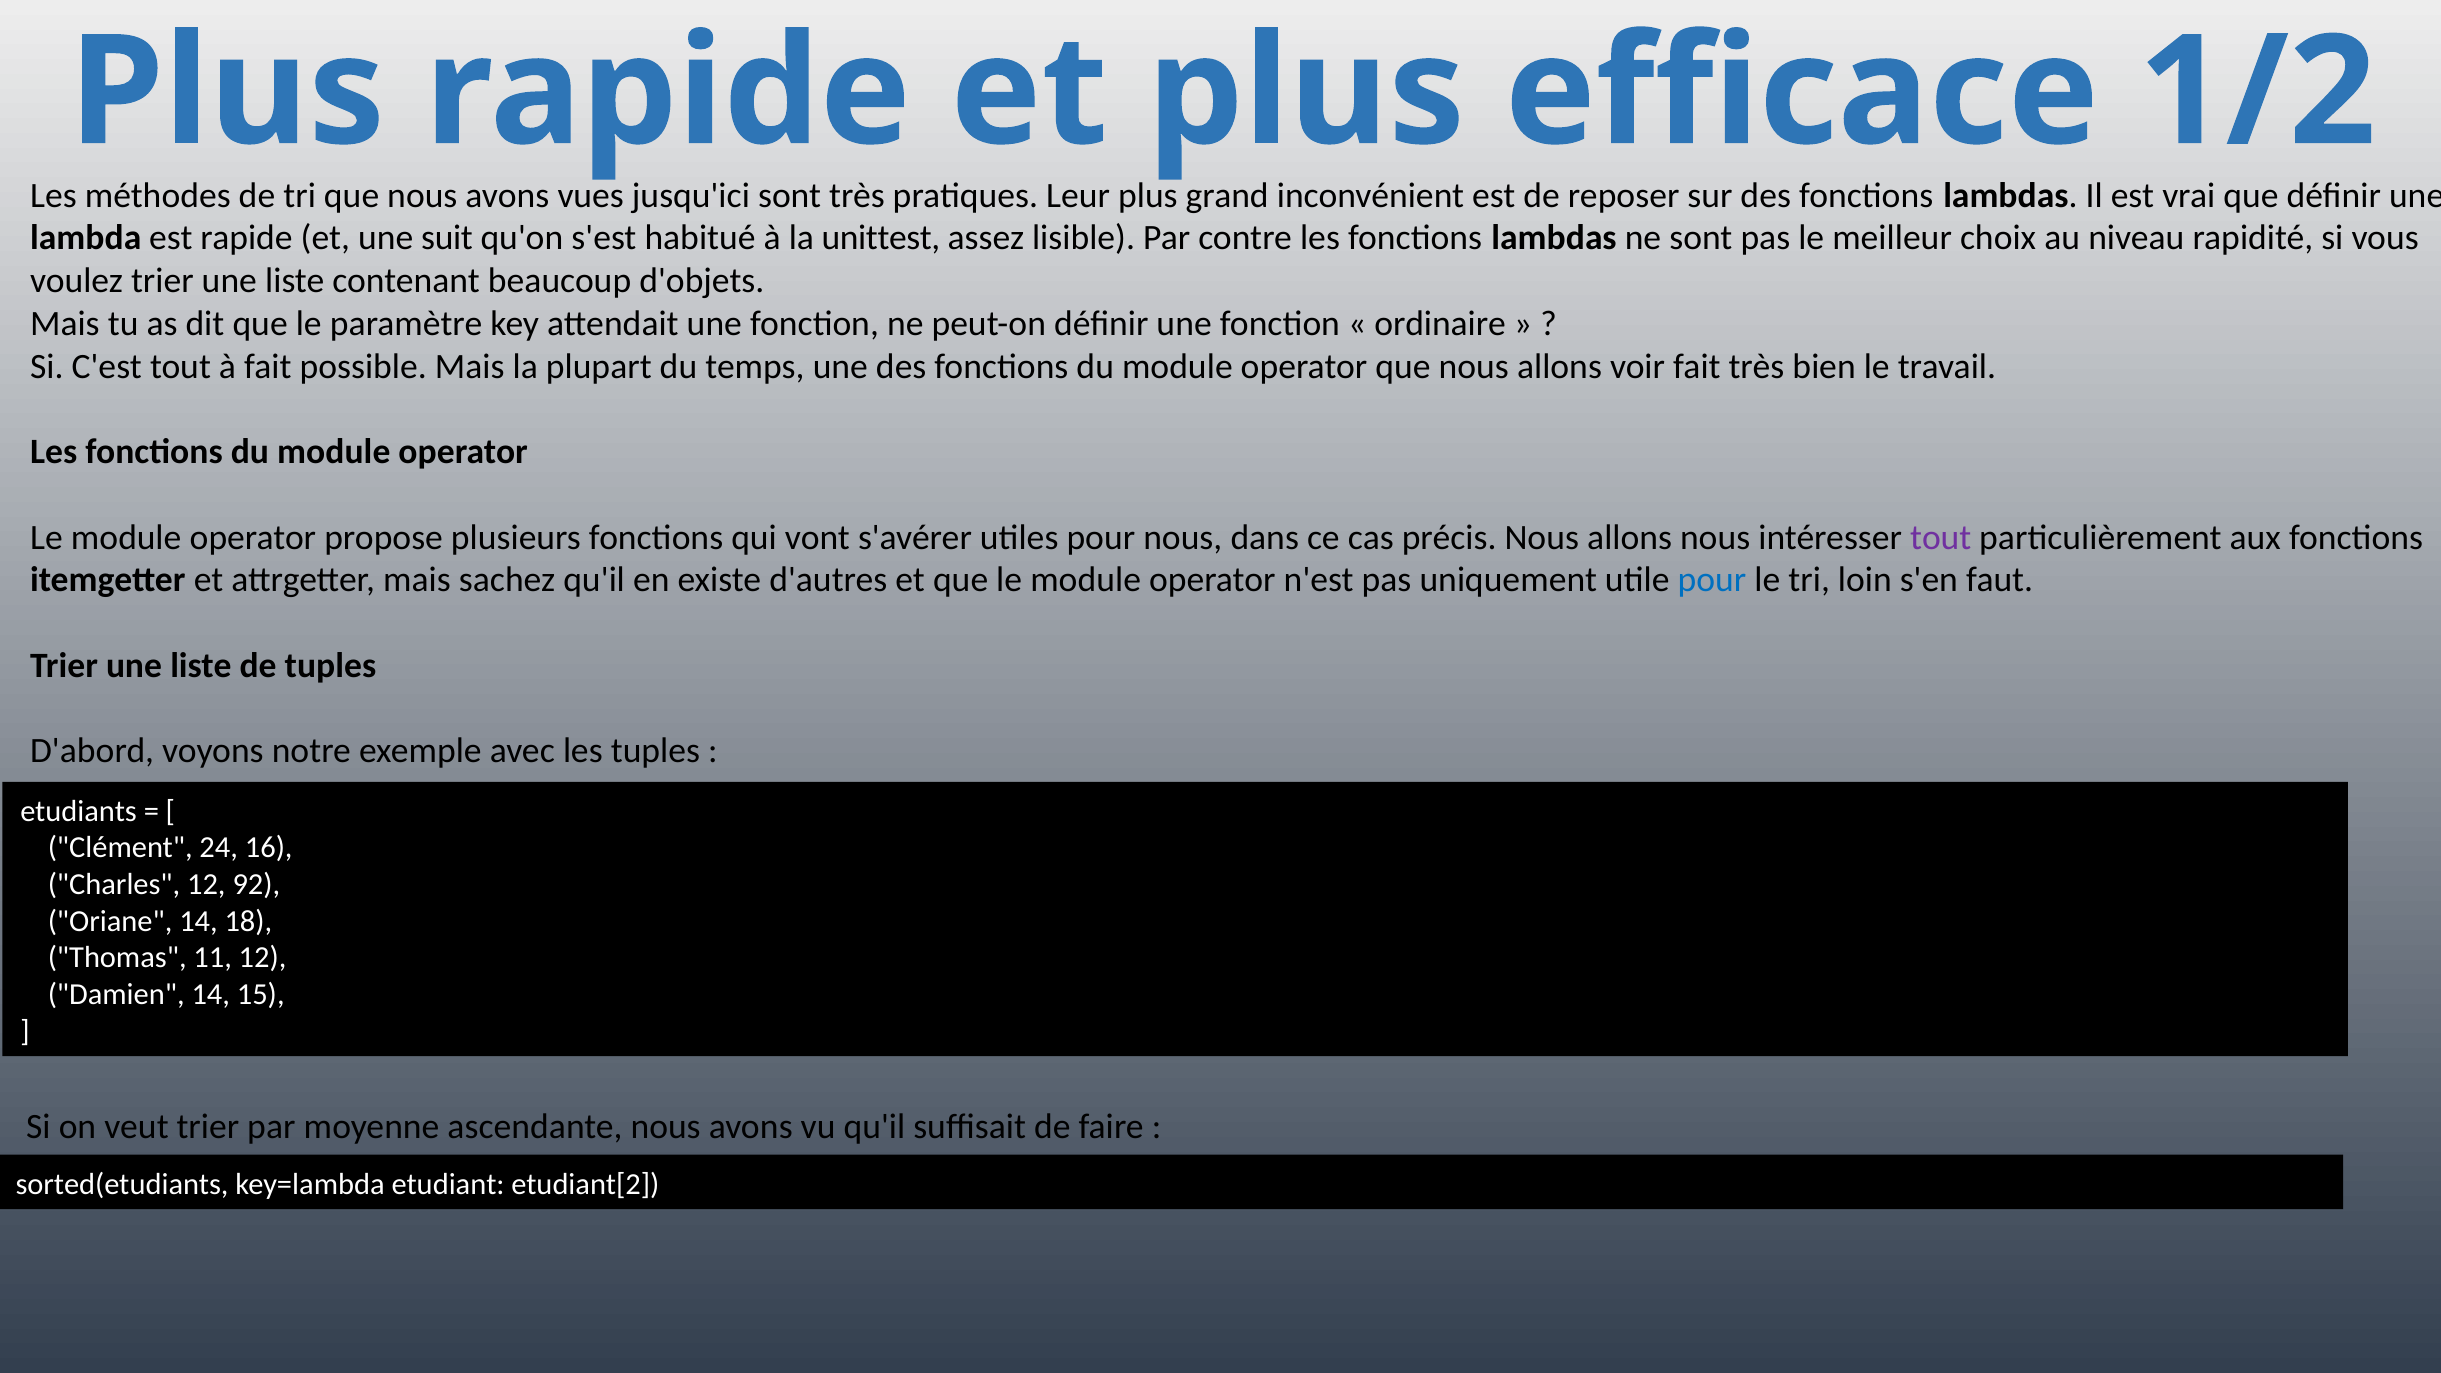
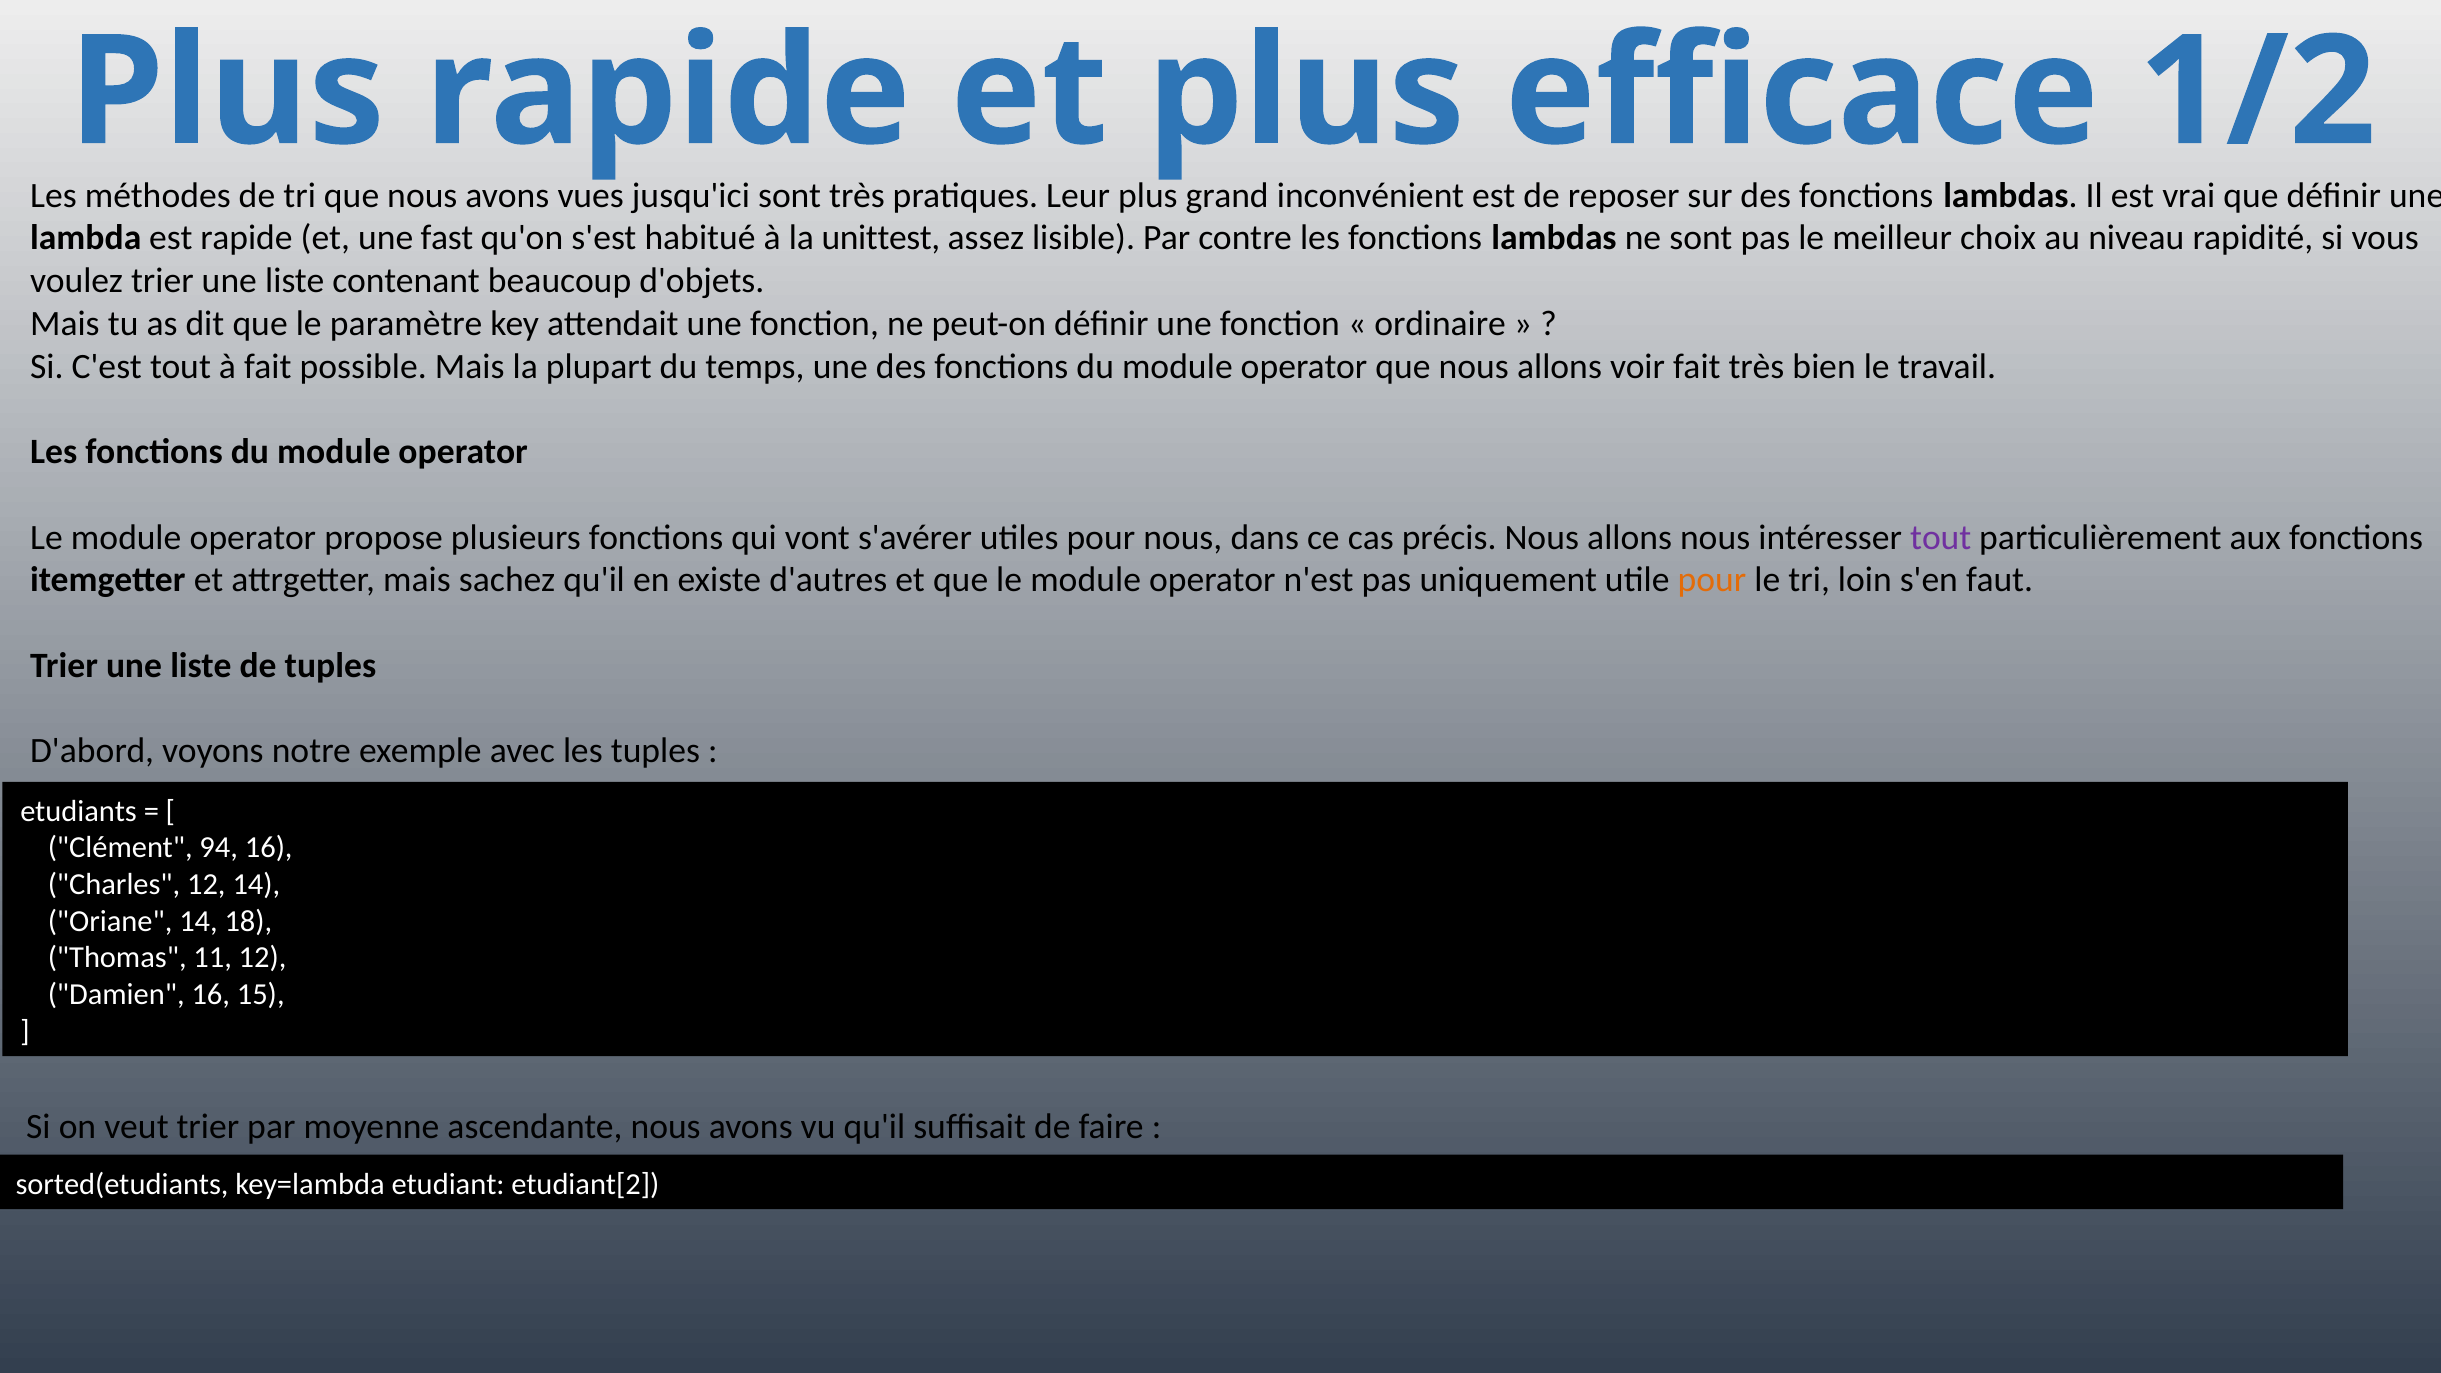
suit: suit -> fast (447, 238)
pour colour: blue -> orange (1712, 580)
24: 24 -> 94 (219, 848)
12 92: 92 -> 14 (256, 885)
Damien 14: 14 -> 16 (211, 994)
